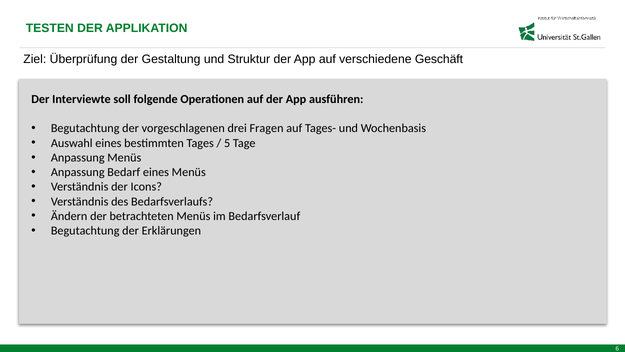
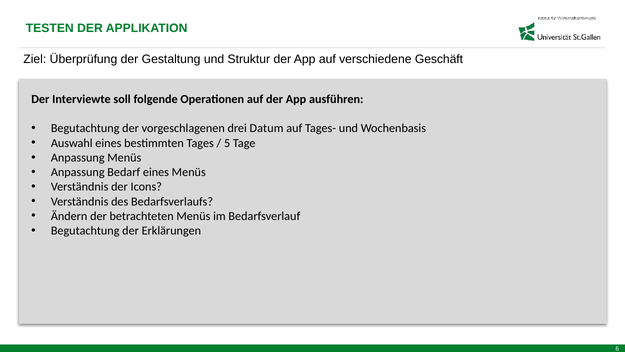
Fragen: Fragen -> Datum (267, 128)
